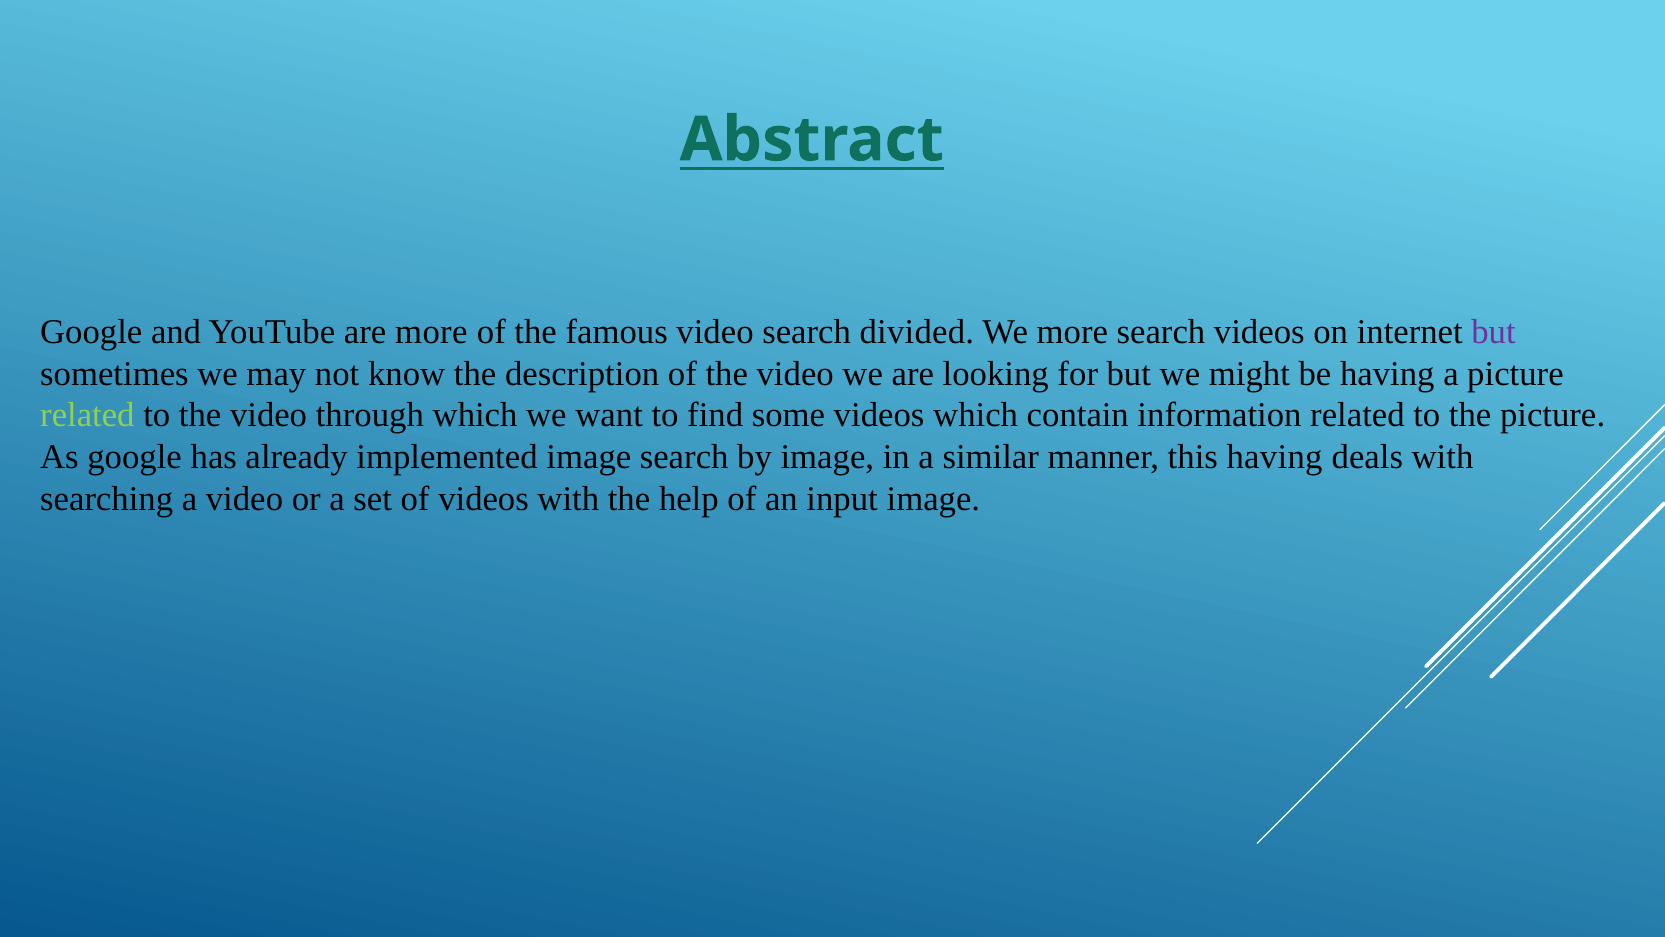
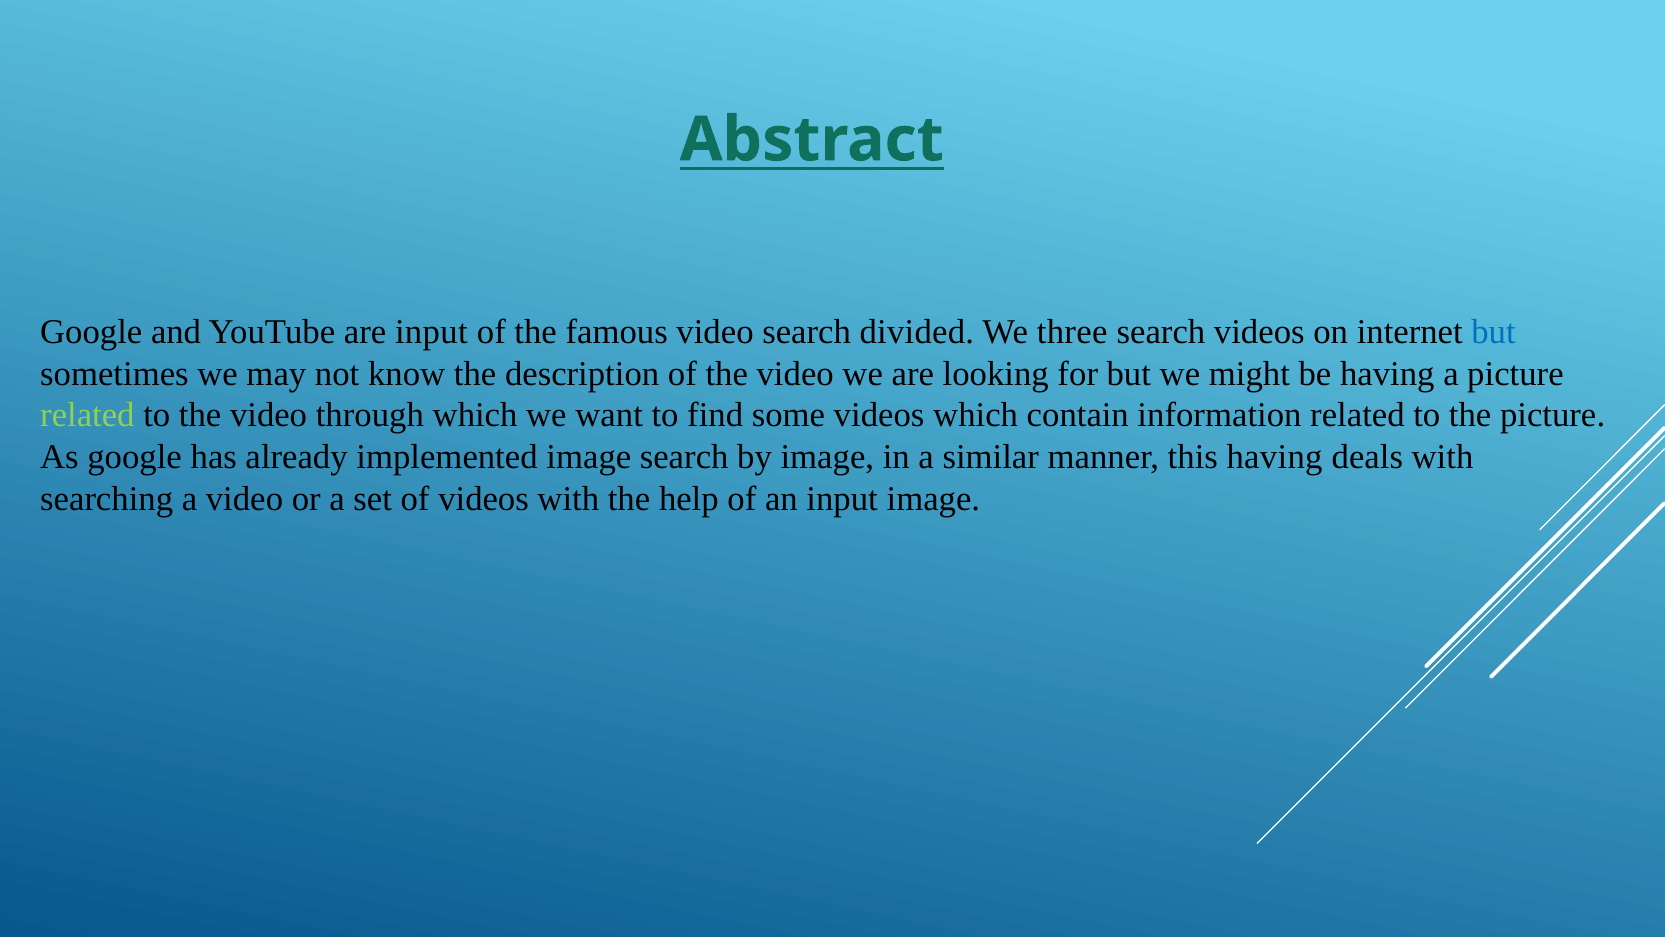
are more: more -> input (431, 332)
We more: more -> three (1072, 332)
but colour: purple -> blue (1494, 332)
